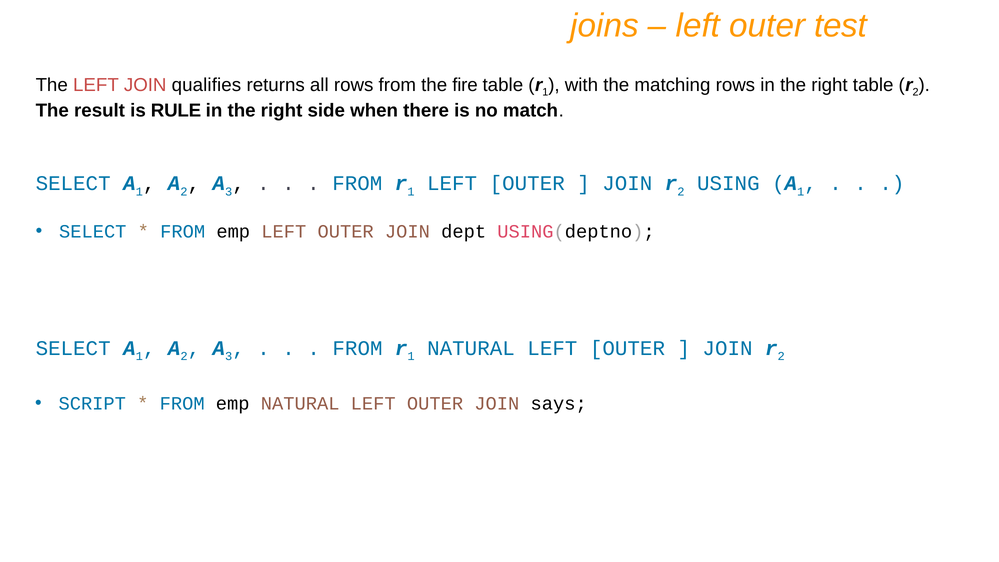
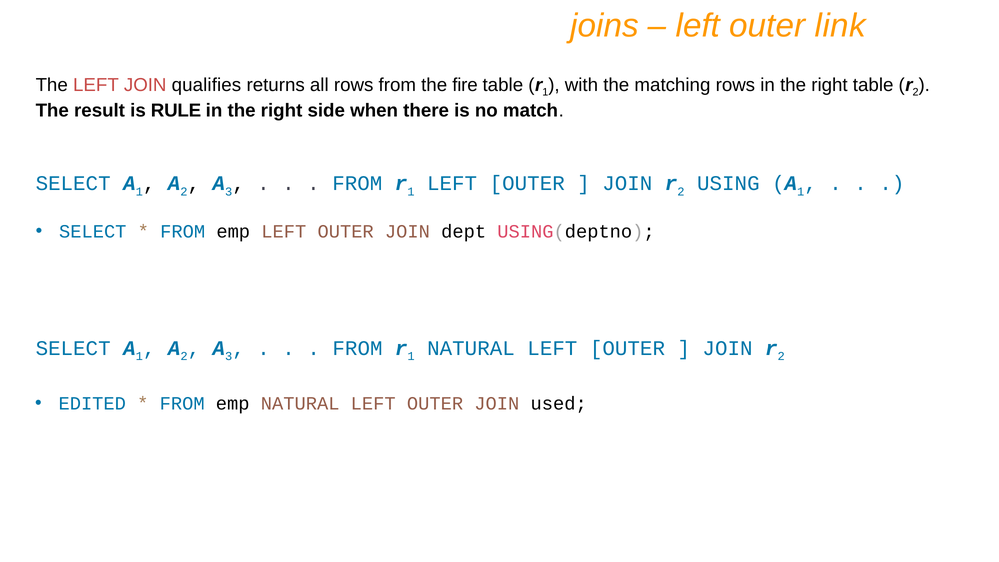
test: test -> link (840, 26)
SCRIPT: SCRIPT -> EDITED (92, 403)
says: says -> used (559, 403)
